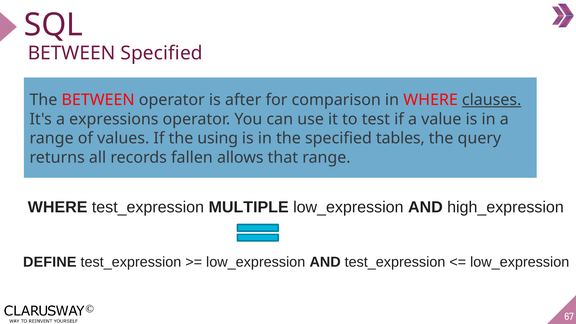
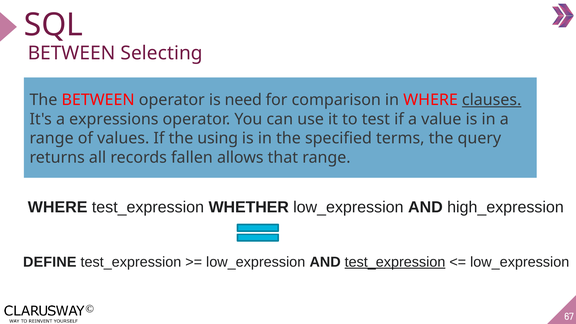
BETWEEN Specified: Specified -> Selecting (162, 53)
after: after -> need (243, 100)
tables: tables -> terms (400, 138)
MULTIPLE: MULTIPLE -> WHETHER (249, 207)
test_expression underline: none -> present (395, 262)
